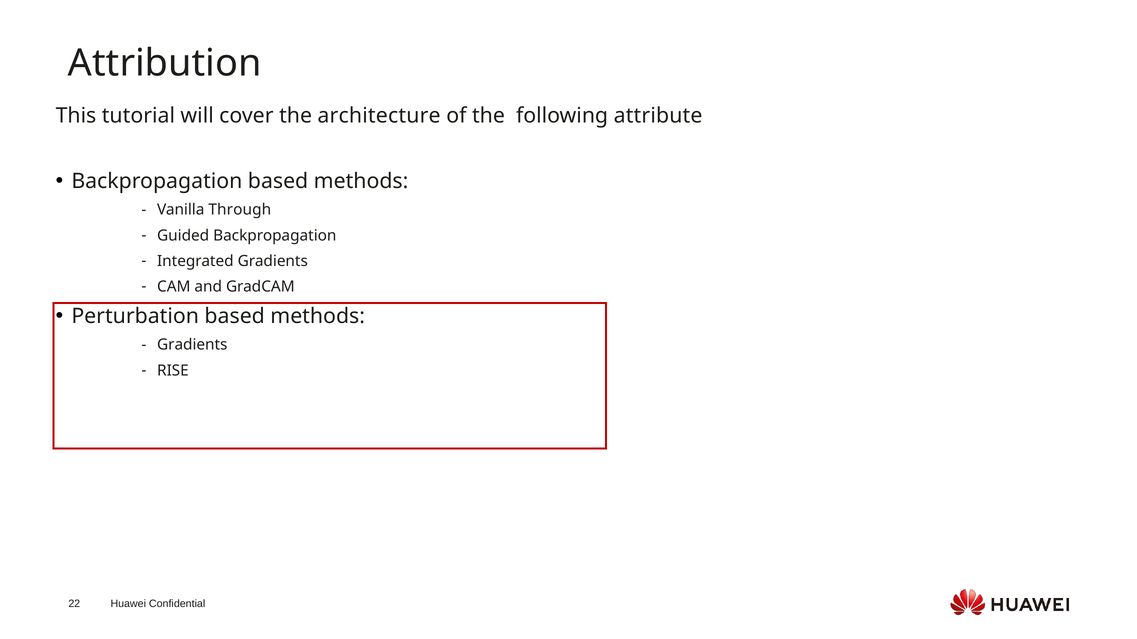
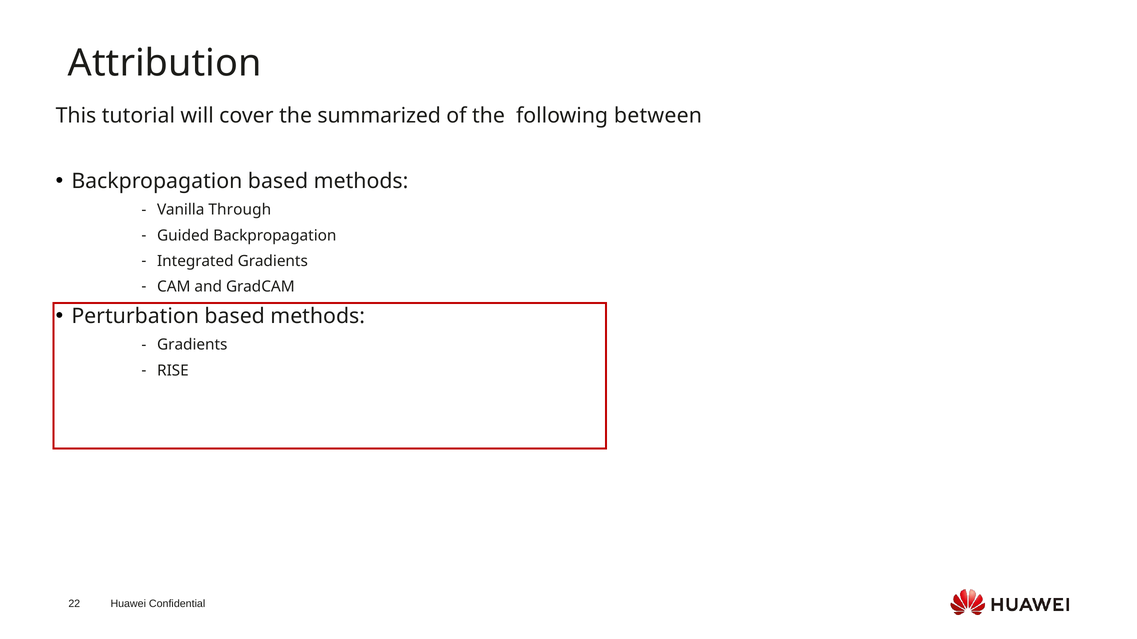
architecture: architecture -> summarized (379, 116)
attribute: attribute -> between (658, 116)
